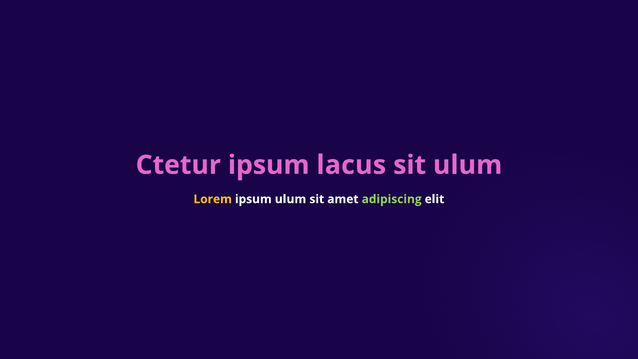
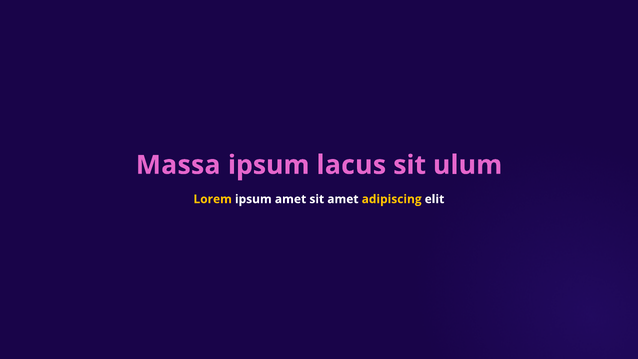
Ctetur: Ctetur -> Massa (178, 165)
ipsum ulum: ulum -> amet (291, 199)
adipiscing colour: light green -> yellow (392, 199)
